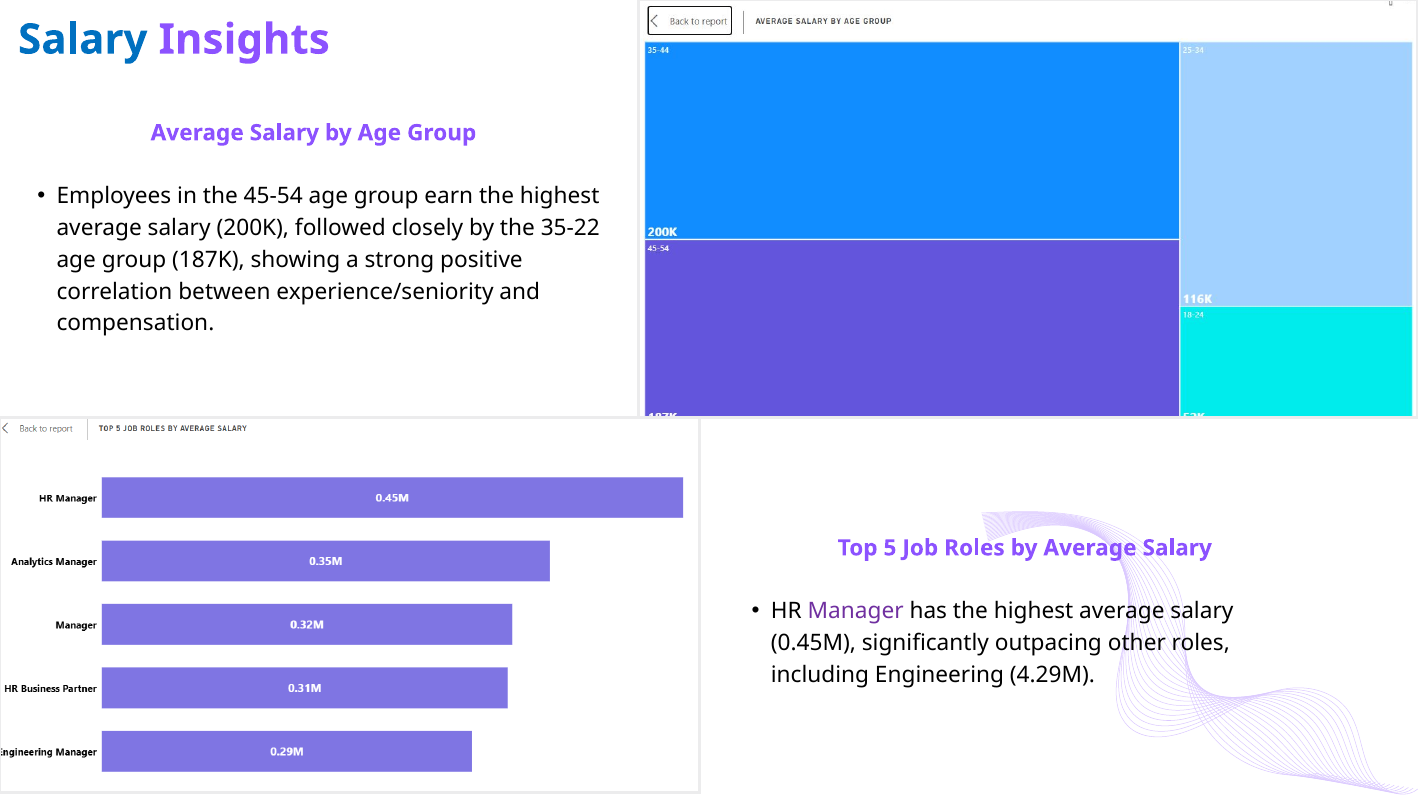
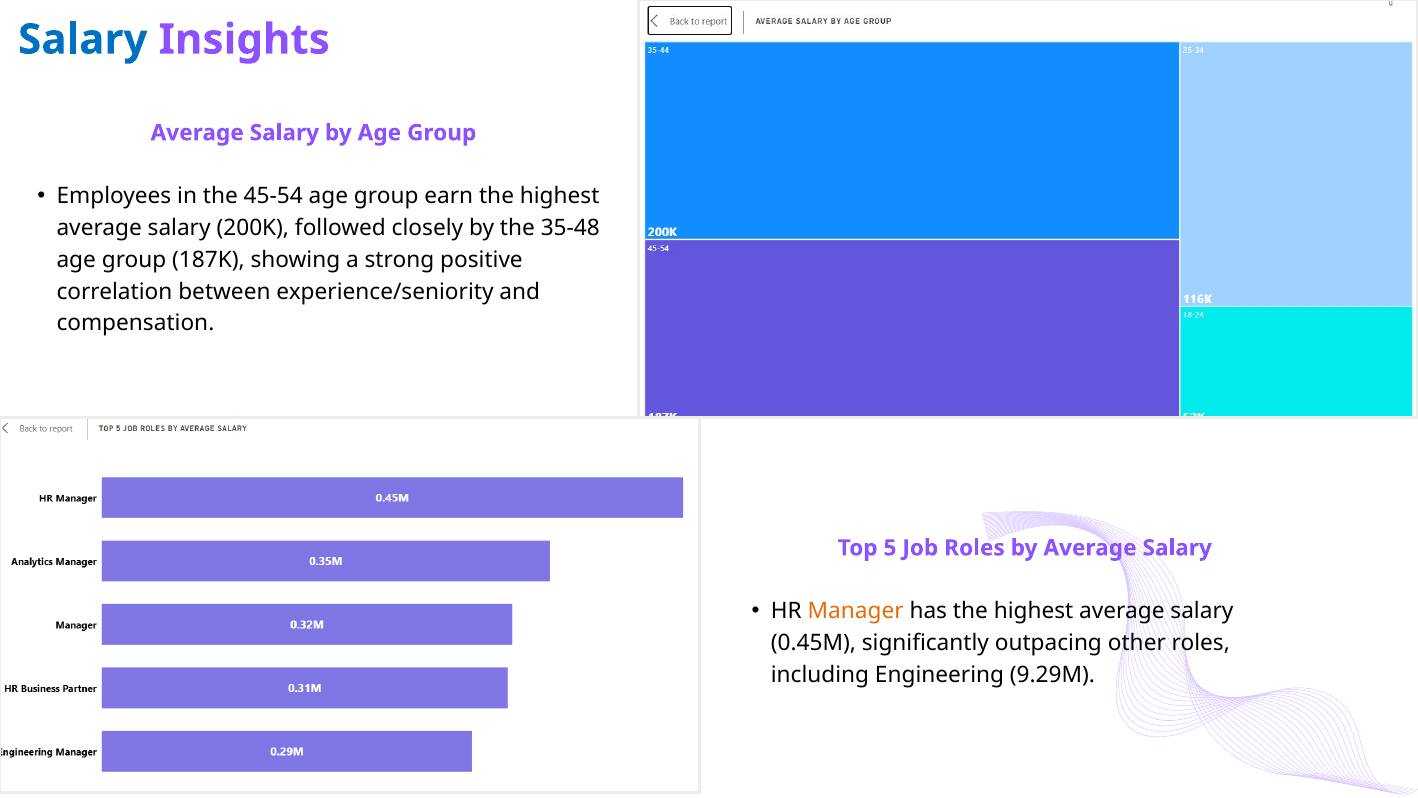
35-22: 35-22 -> 35-48 (570, 228)
Manager colour: purple -> orange (856, 611)
4.29M: 4.29M -> 9.29M (1052, 675)
